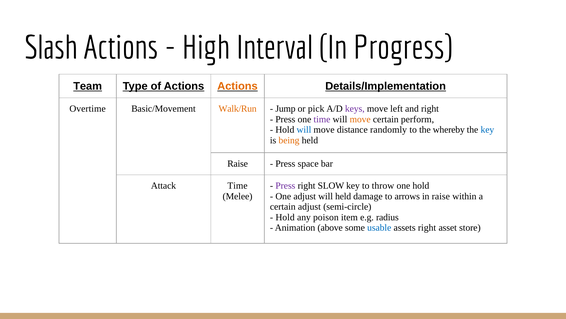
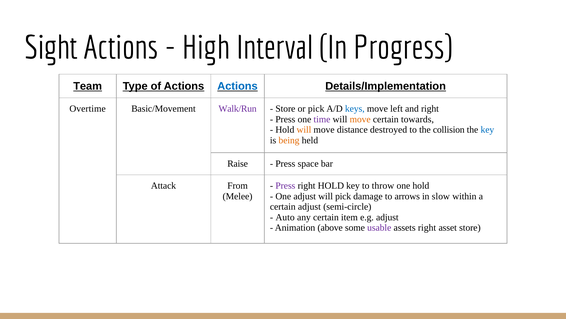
Slash: Slash -> Sight (51, 48)
Actions colour: orange -> blue (237, 86)
Walk/Run colour: orange -> purple (238, 109)
Jump: Jump -> Store (285, 109)
keys colour: purple -> blue (355, 109)
perform: perform -> towards (417, 119)
will colour: blue -> orange (304, 130)
randomly: randomly -> destroyed (389, 130)
whereby: whereby -> collision (449, 130)
Attack Time: Time -> From (238, 185)
right SLOW: SLOW -> HOLD (331, 185)
will held: held -> pick (343, 196)
in raise: raise -> slow (441, 196)
Hold: Hold -> Auto (285, 217)
any poison: poison -> certain (326, 217)
e.g radius: radius -> adjust (387, 217)
usable colour: blue -> purple (379, 227)
